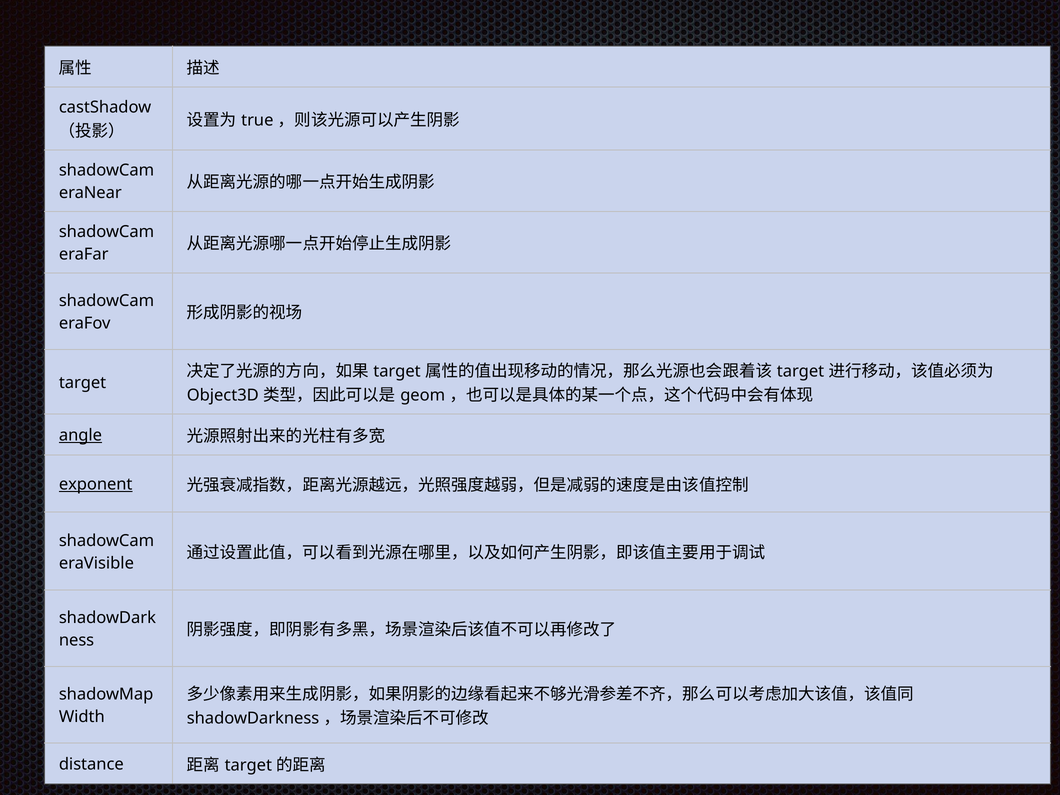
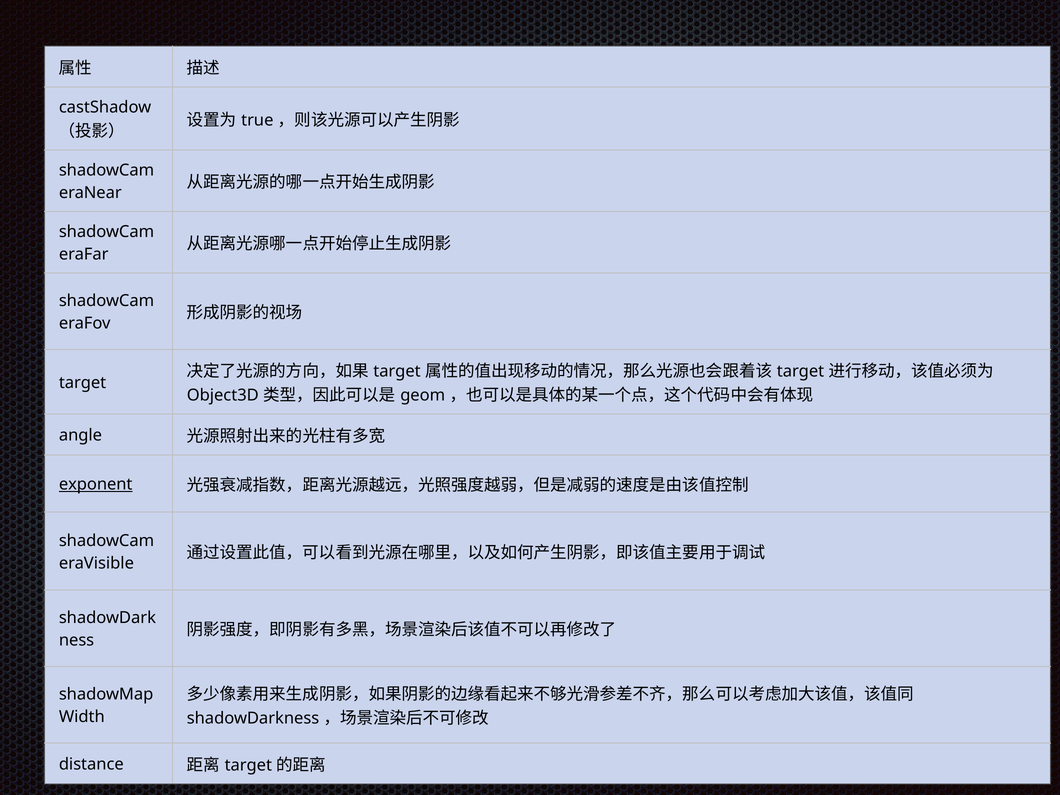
angle underline: present -> none (80, 436)
